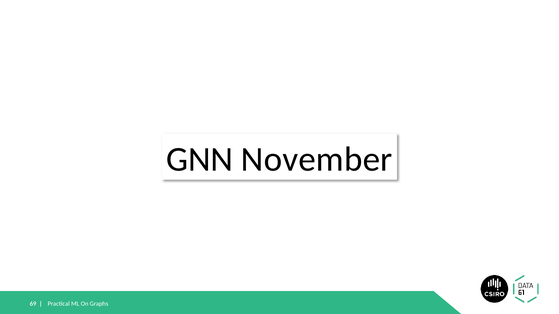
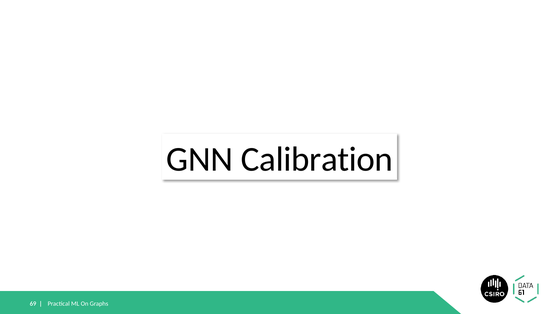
November: November -> Calibration (317, 159)
